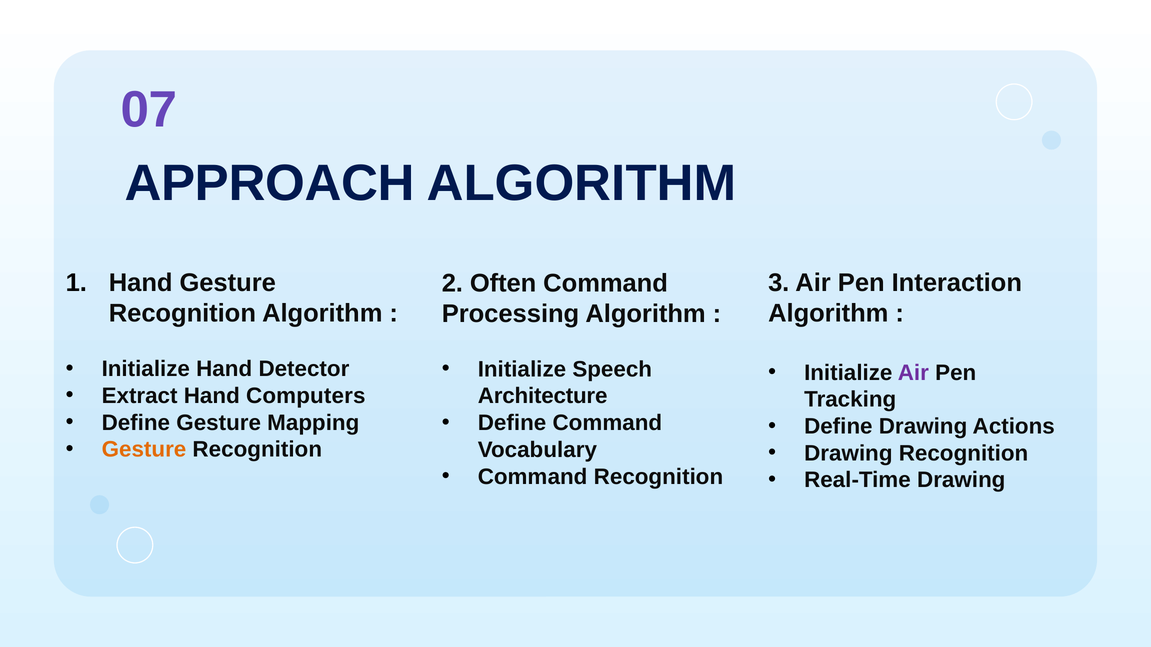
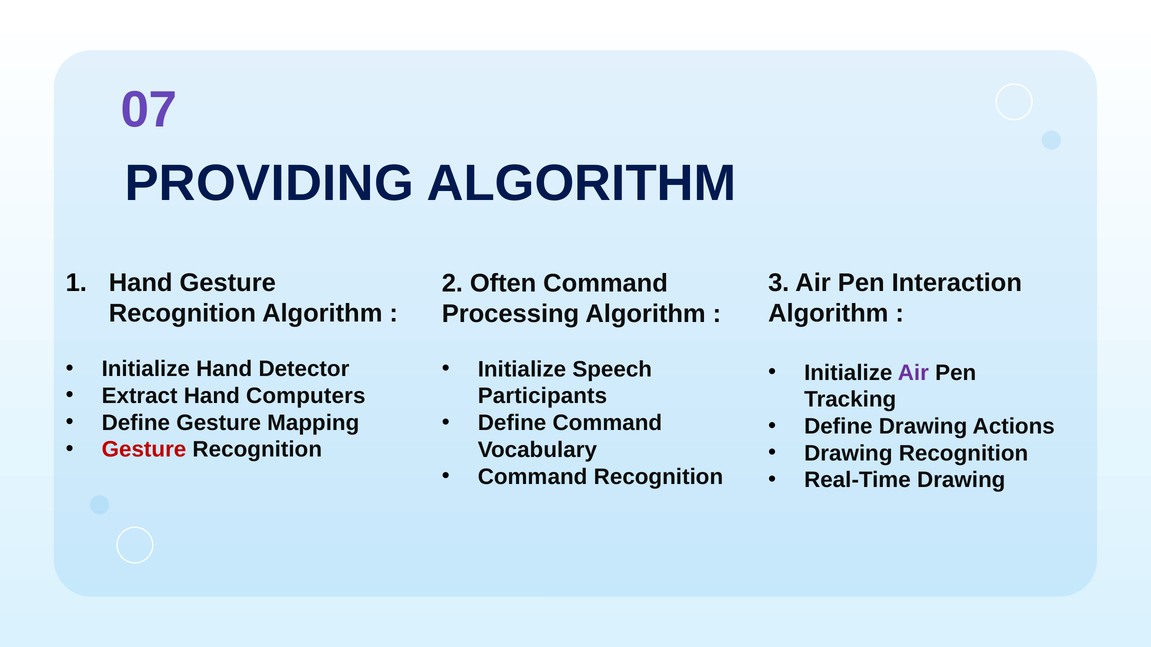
APPROACH: APPROACH -> PROVIDING (269, 184)
Architecture: Architecture -> Participants (542, 396)
Gesture colour: orange -> red (144, 450)
